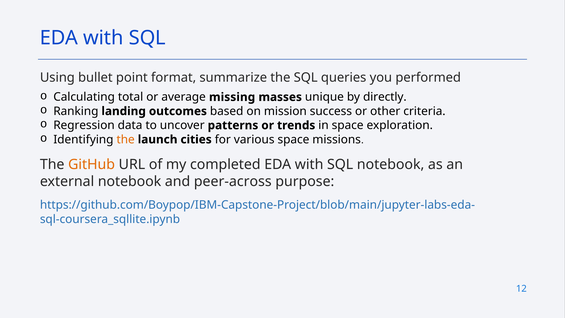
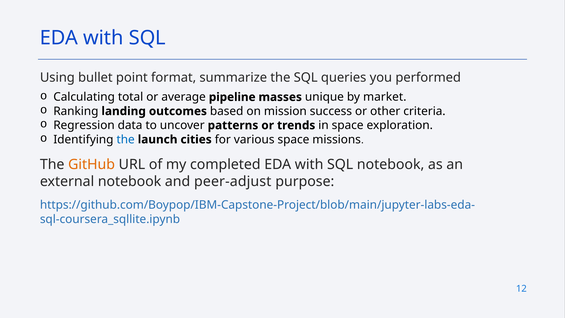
missing: missing -> pipeline (232, 97)
directly: directly -> market (385, 97)
the colour: orange -> blue (126, 139)
peer-across: peer-across -> peer-adjust (233, 181)
